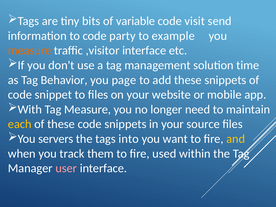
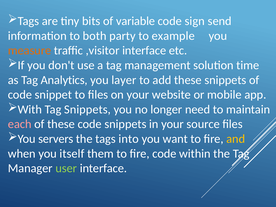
visit: visit -> sign (195, 21)
to code: code -> both (95, 36)
Behavior: Behavior -> Analytics (64, 80)
page: page -> layer (124, 80)
Tag Measure: Measure -> Snippets (87, 109)
each colour: yellow -> pink (20, 124)
track: track -> itself (72, 154)
fire used: used -> code (164, 154)
user colour: pink -> light green (66, 168)
